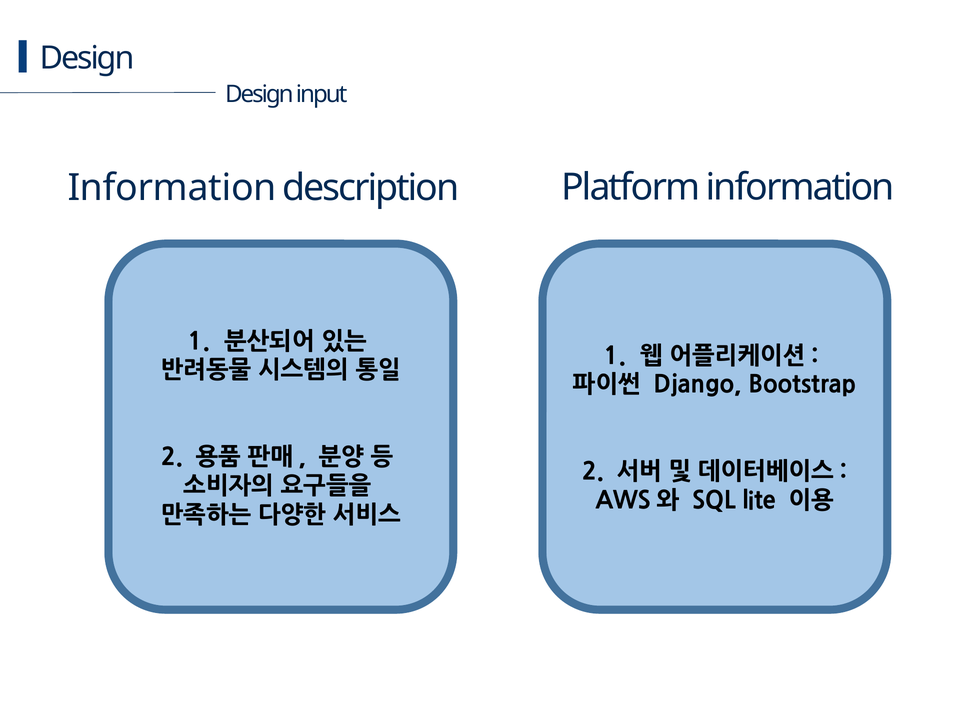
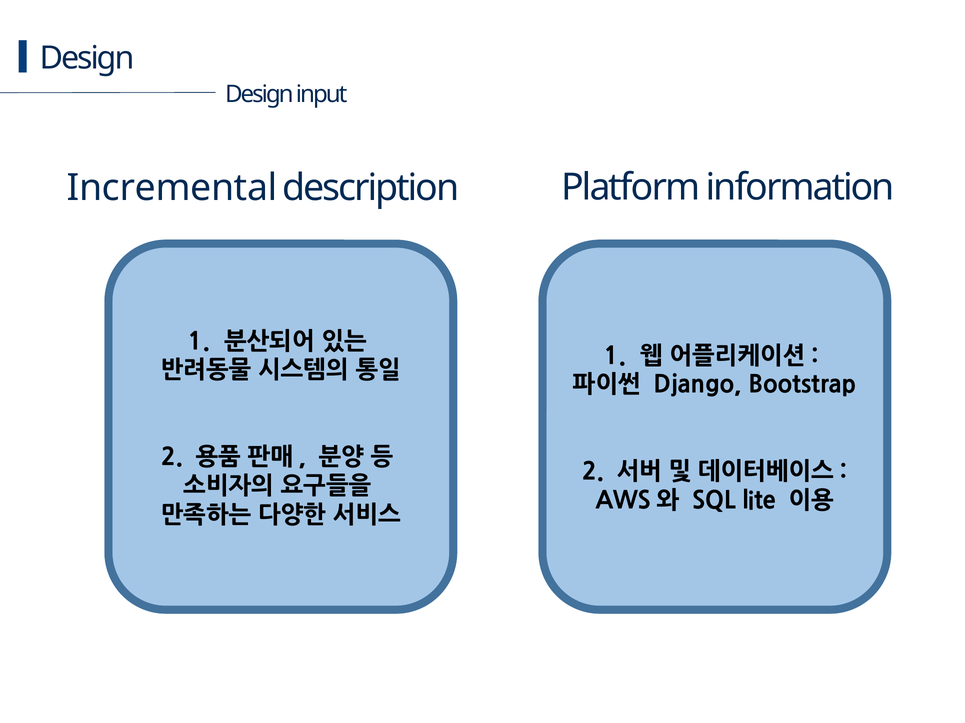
Information: Information -> Incremental (172, 188)
